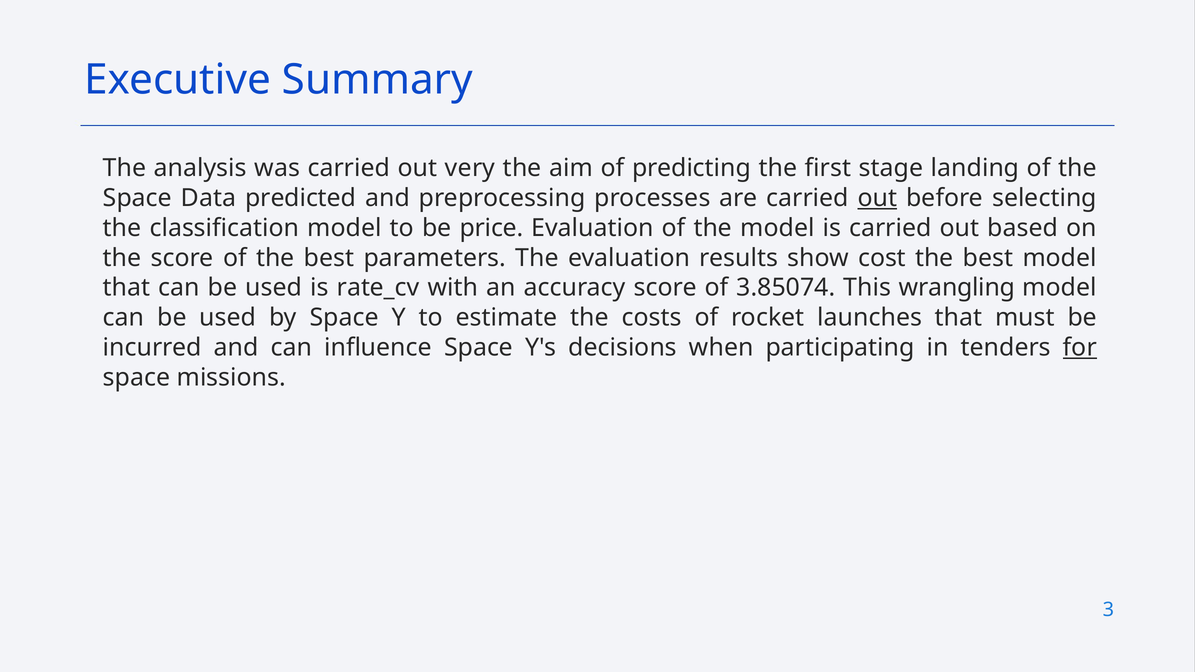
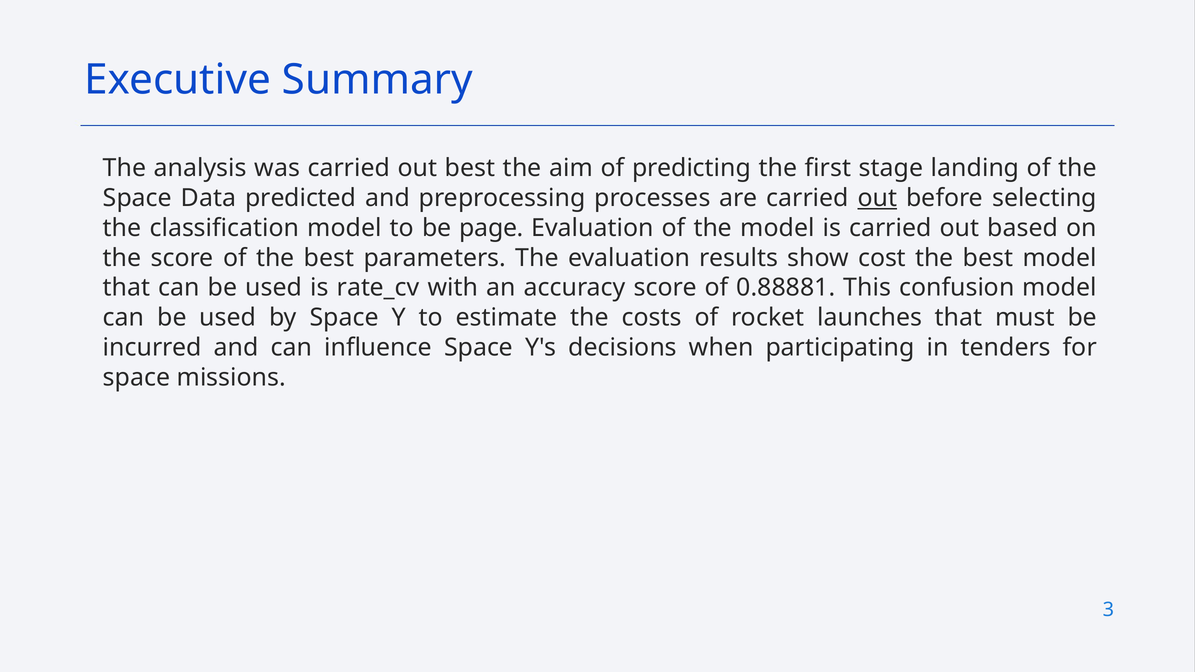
out very: very -> best (470, 168)
price: price -> page (491, 228)
3.85074: 3.85074 -> 0.88881 (786, 288)
wrangling: wrangling -> confusion (957, 288)
for underline: present -> none (1080, 348)
